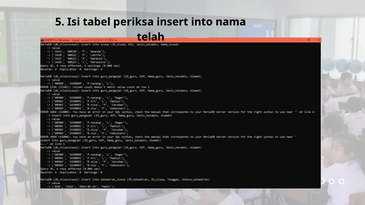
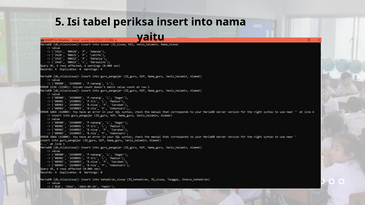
telah: telah -> yaitu (151, 37)
